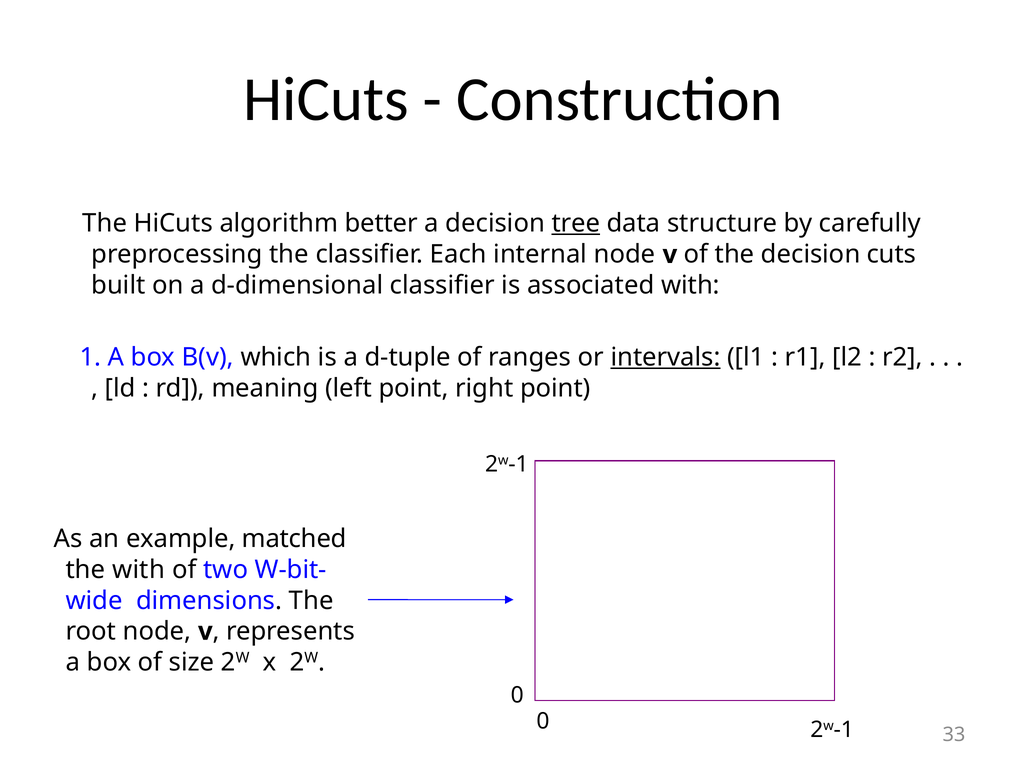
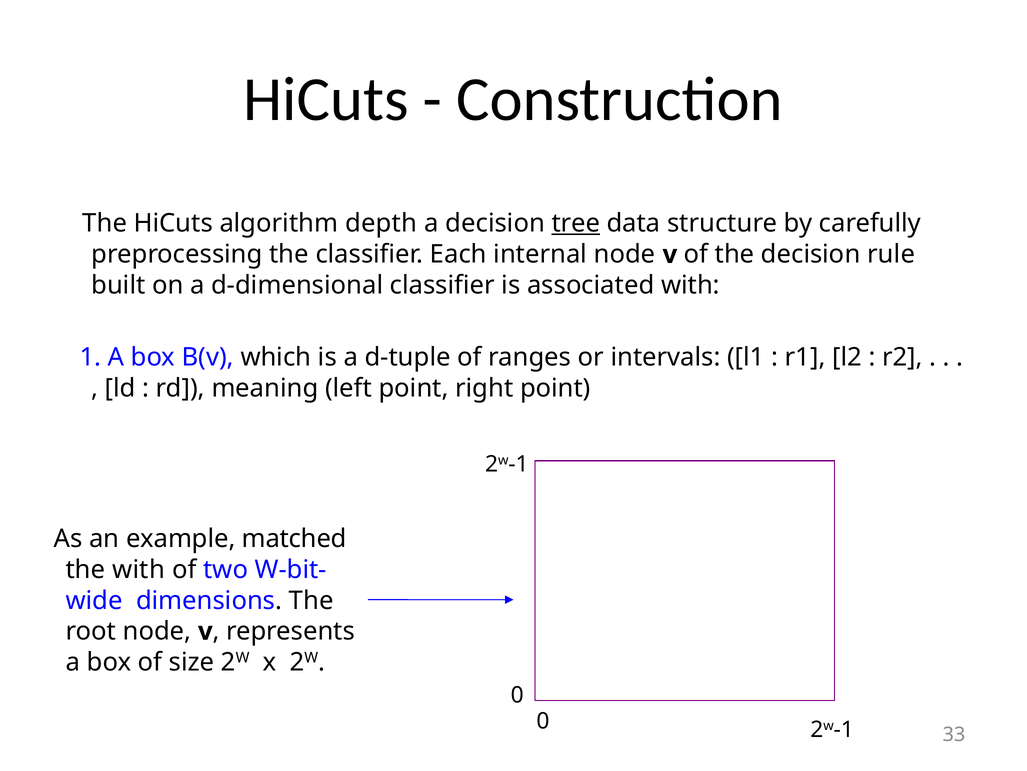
better: better -> depth (381, 223)
cuts: cuts -> rule (891, 254)
intervals underline: present -> none (666, 357)
